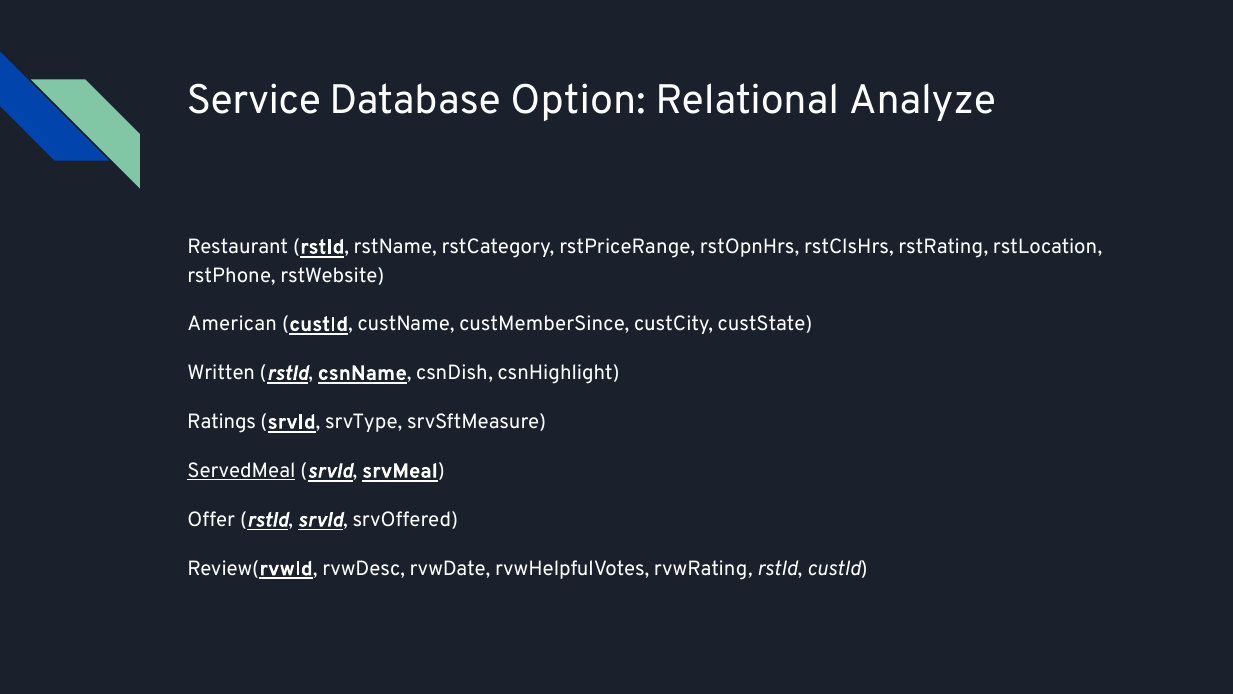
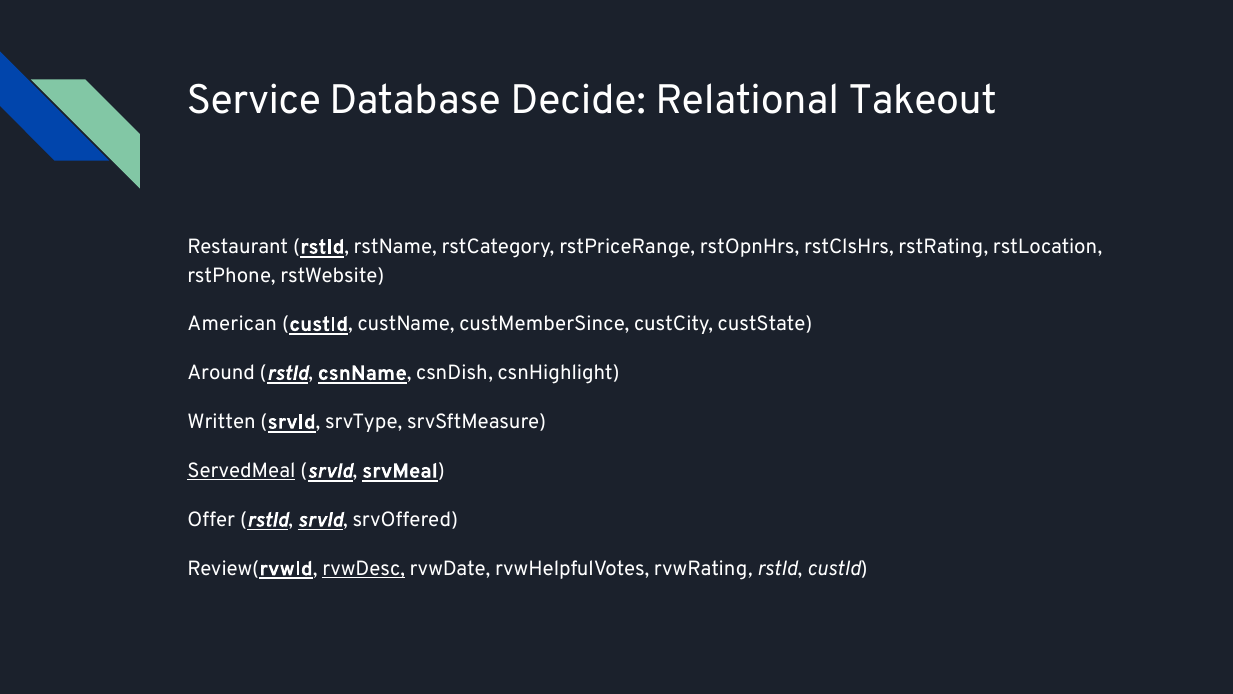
Option: Option -> Decide (578, 100)
Analyze: Analyze -> Takeout (923, 100)
Written: Written -> Around (221, 373)
Ratings: Ratings -> Written (222, 422)
rvwDesc underline: none -> present (364, 568)
